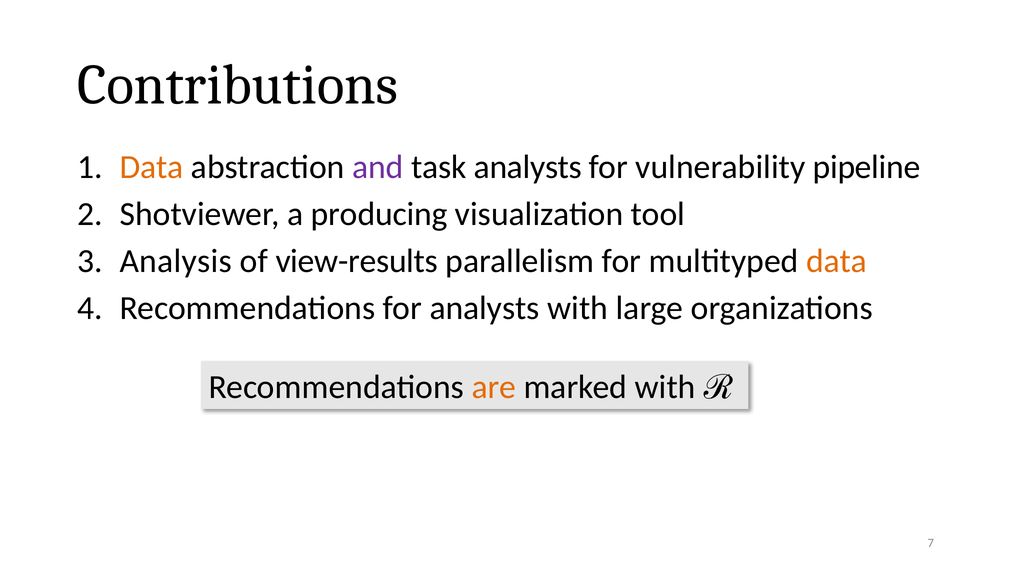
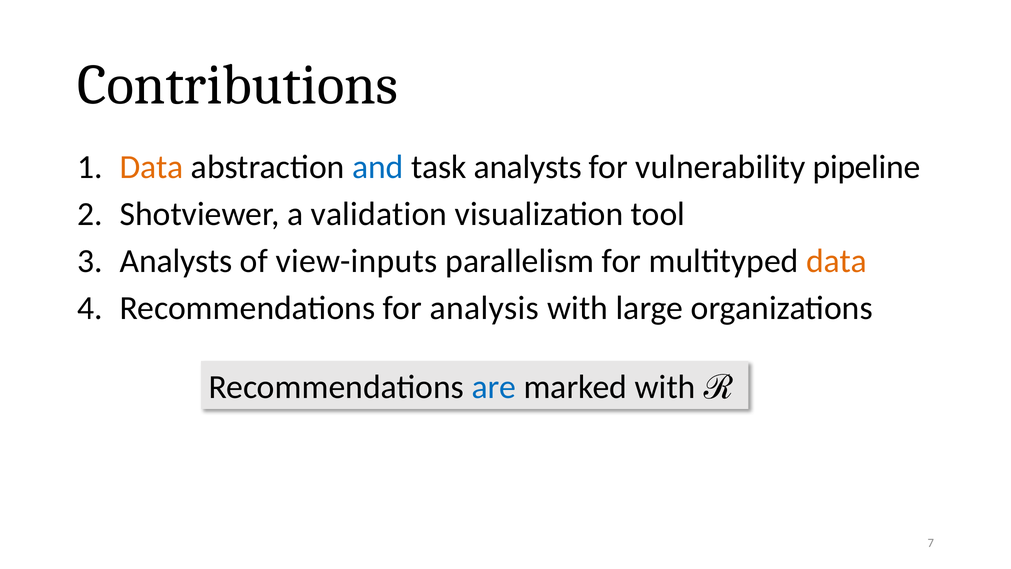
and colour: purple -> blue (378, 167)
producing: producing -> validation (379, 214)
Analysis: Analysis -> Analysts (176, 261)
view-results: view-results -> view-inputs (357, 261)
for analysts: analysts -> analysis (484, 308)
are colour: orange -> blue (494, 387)
